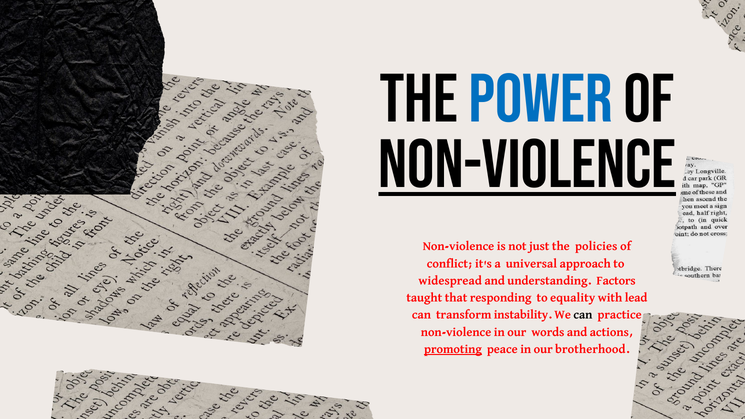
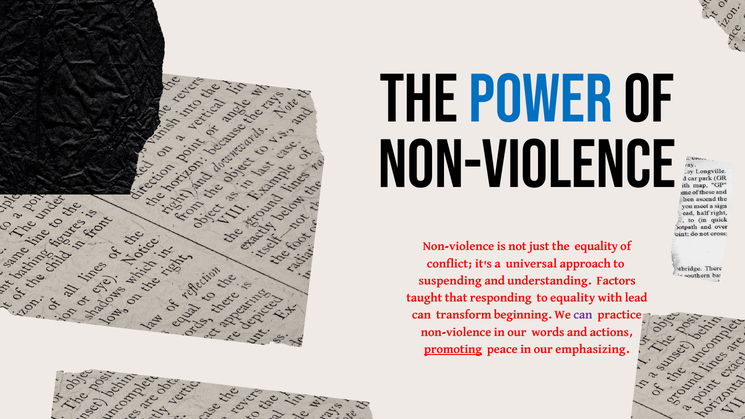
Non-Violence underline: present -> none (527, 165)
the policies: policies -> equality (596, 246)
widespread: widespread -> suspending (450, 281)
instability: instability -> beginning (523, 315)
can colour: black -> purple (583, 315)
brotherhood: brotherhood -> emphasizing (592, 349)
